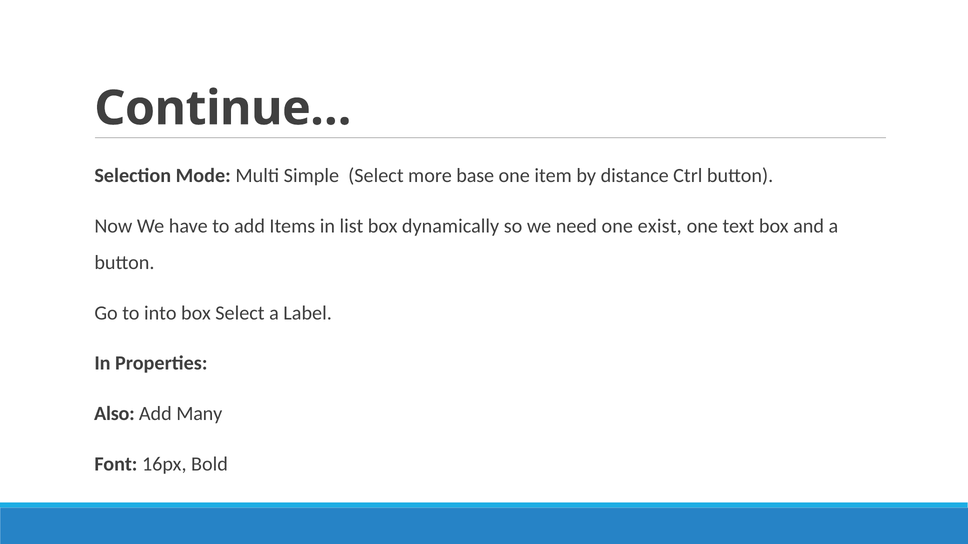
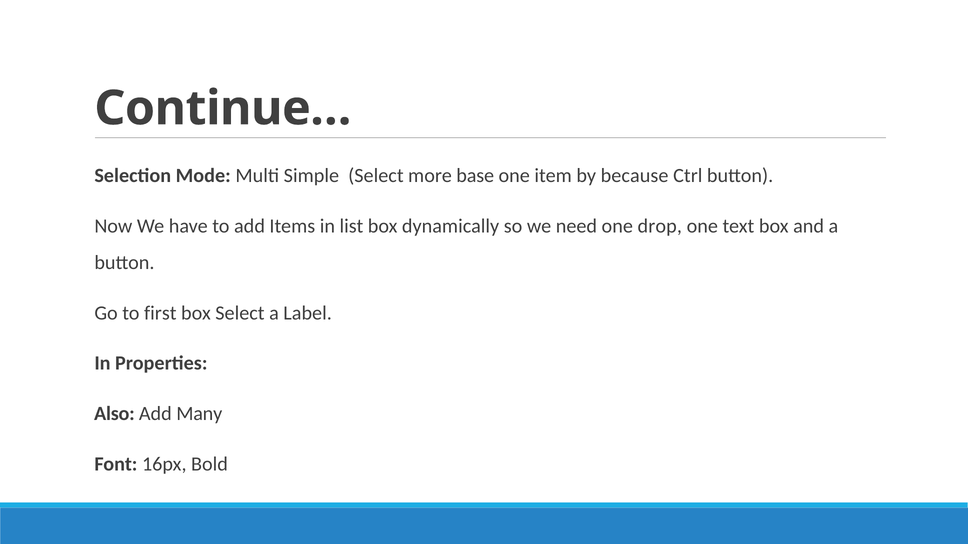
distance: distance -> because (635, 176)
exist: exist -> drop (660, 226)
into: into -> first (160, 313)
